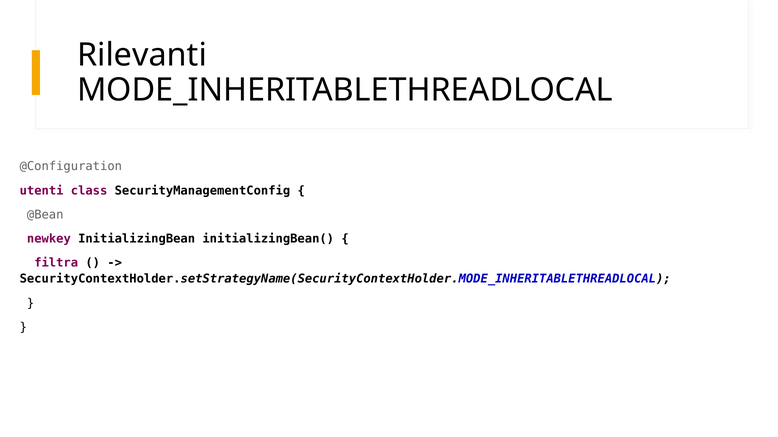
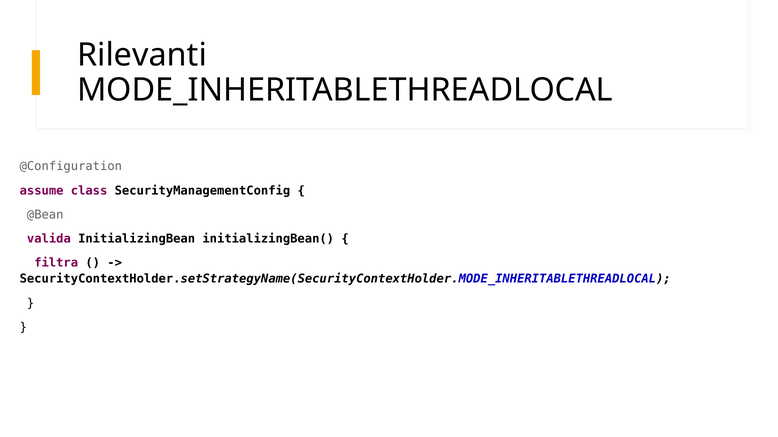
utenti: utenti -> assume (42, 191)
newkey: newkey -> valida (49, 239)
